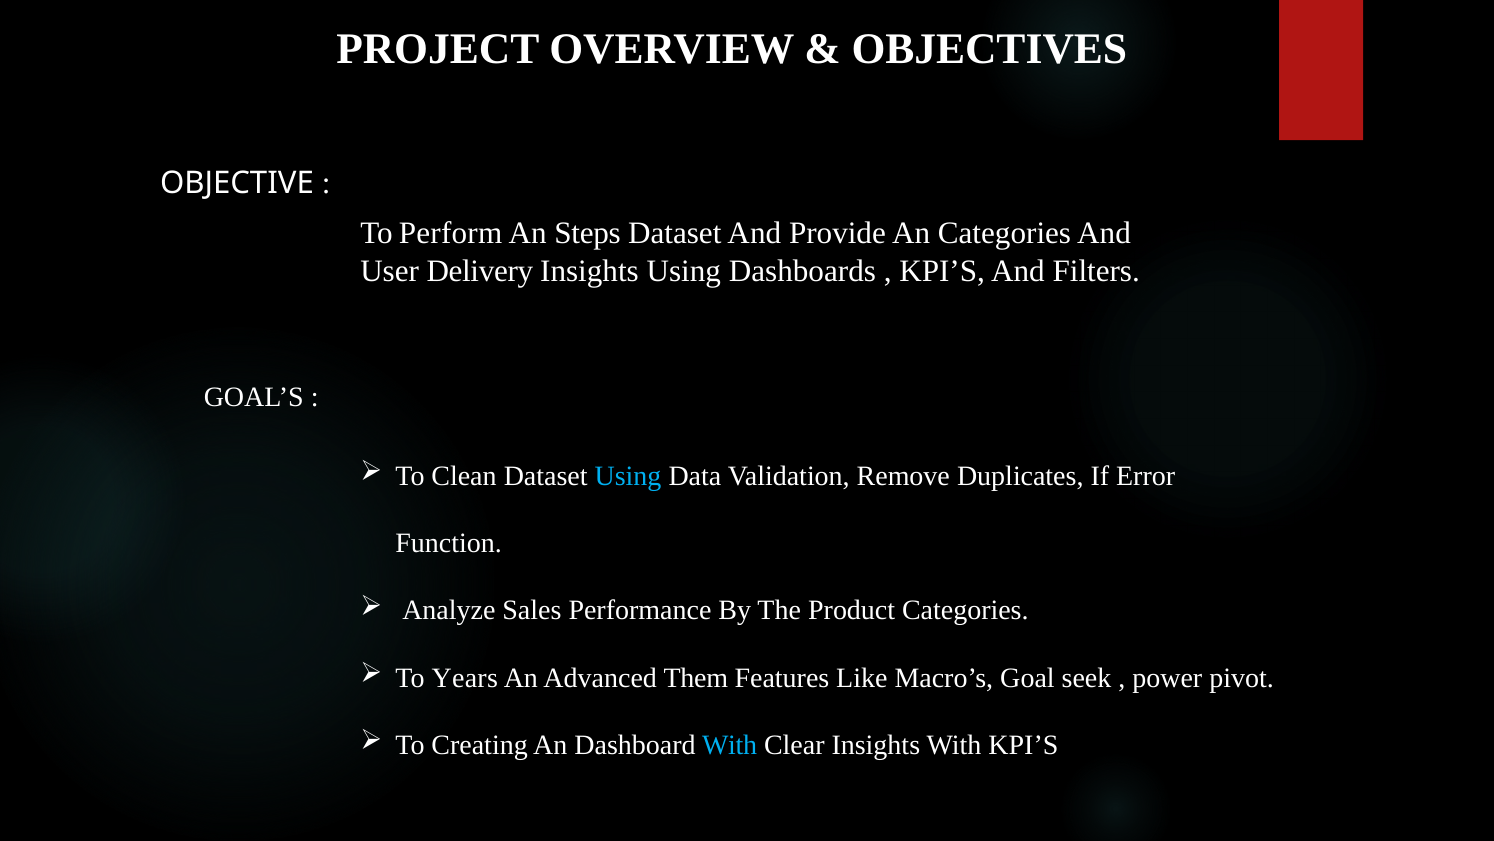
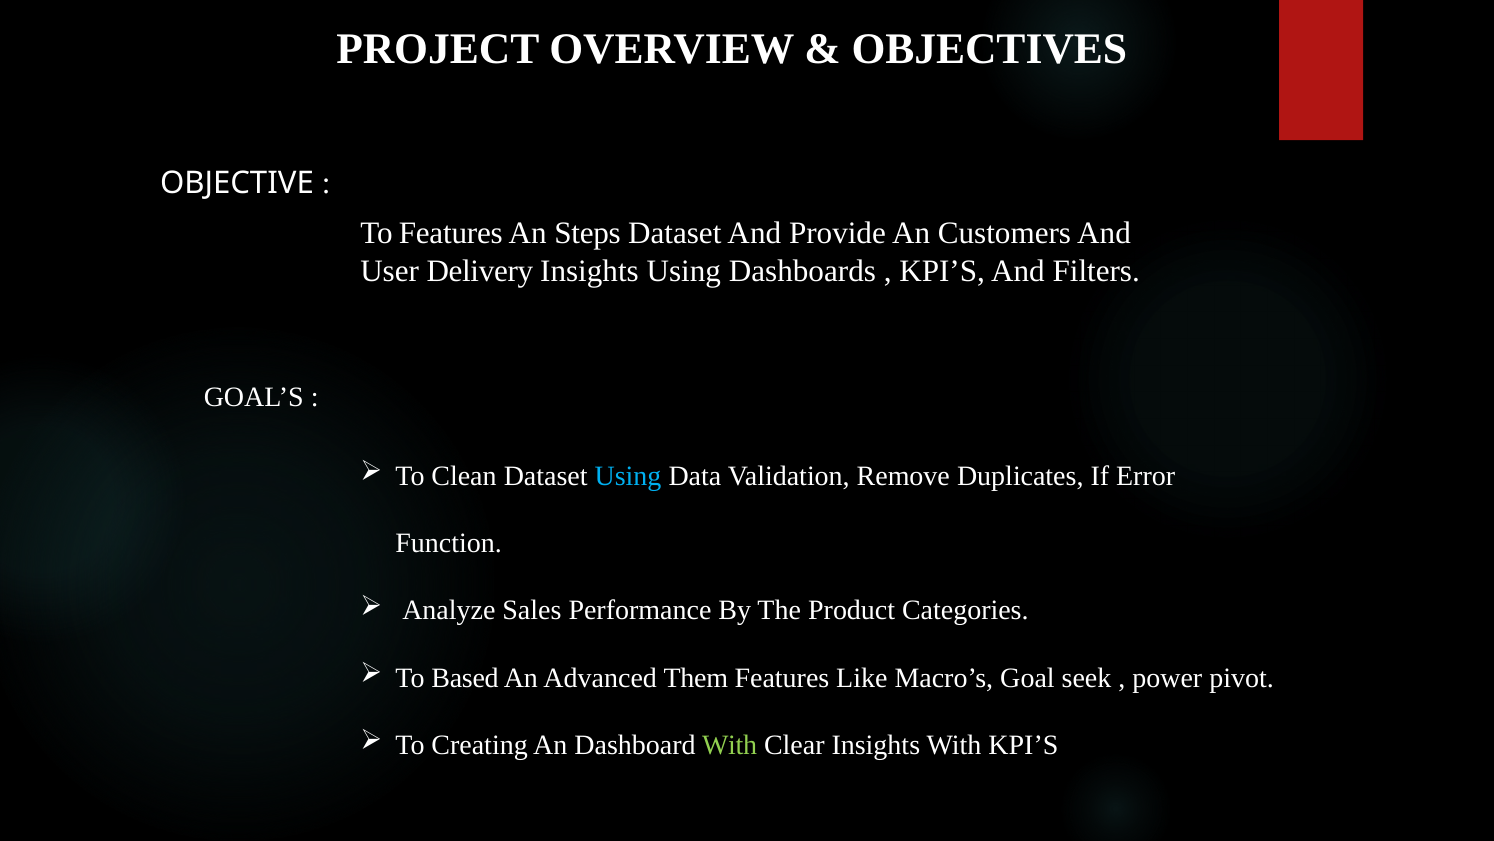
To Perform: Perform -> Features (451, 233)
An Categories: Categories -> Customers (1004, 233)
Years: Years -> Based (465, 677)
With colour: light blue -> light green (730, 745)
